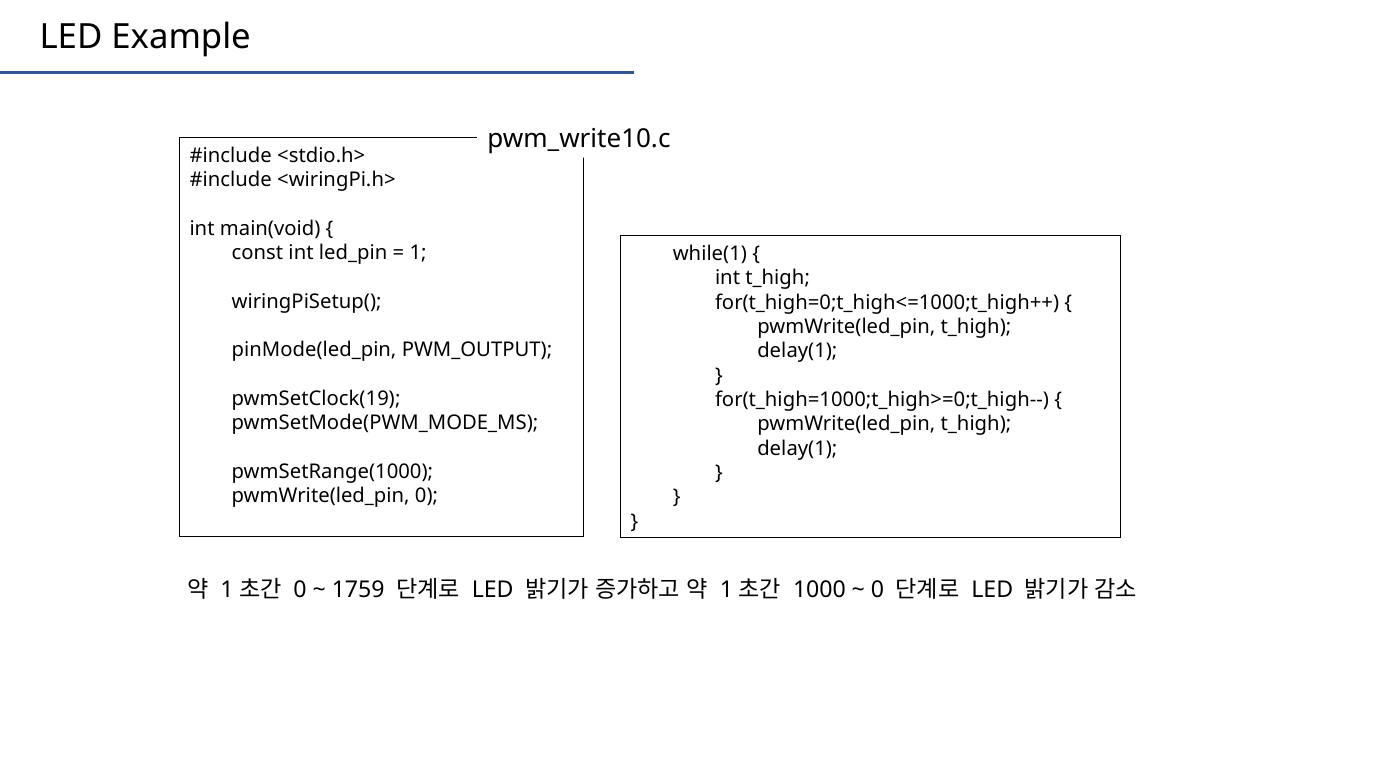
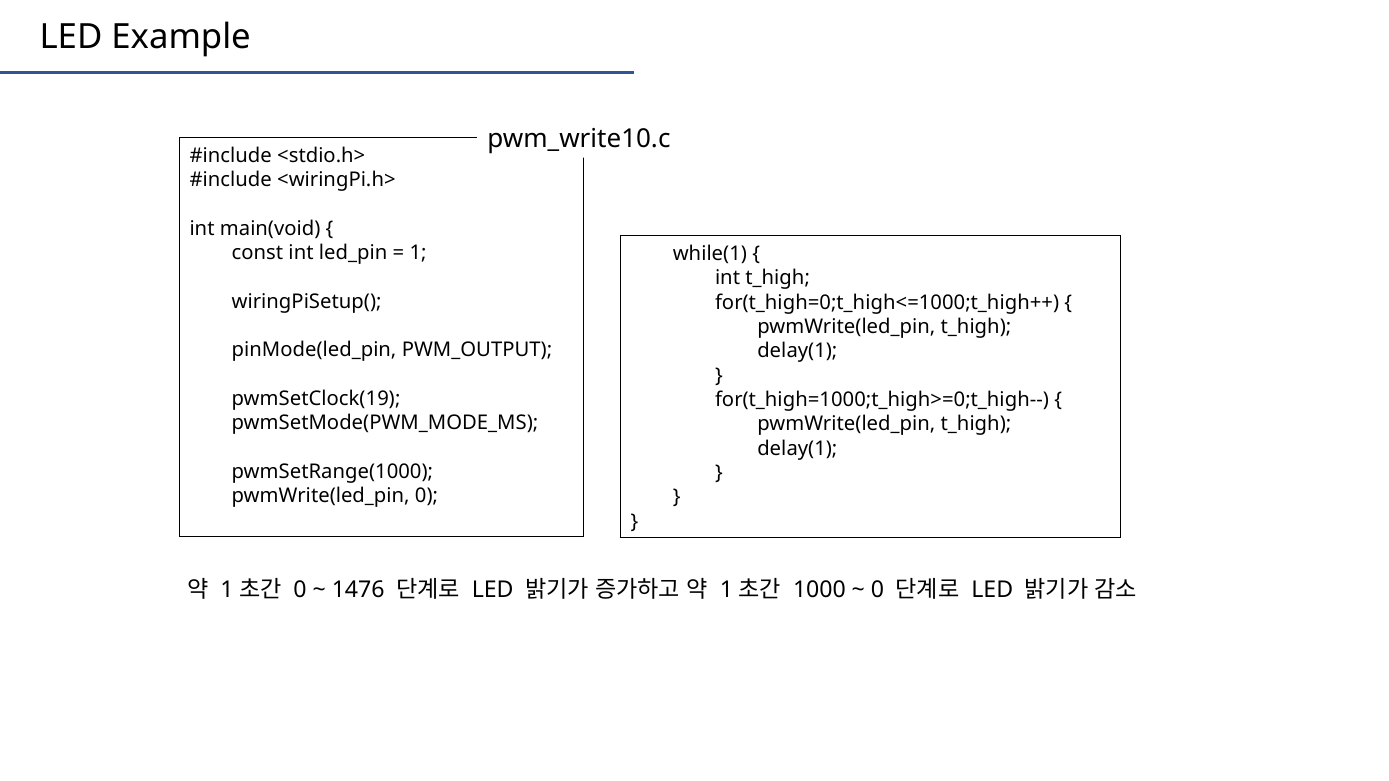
1759: 1759 -> 1476 (358, 591)
